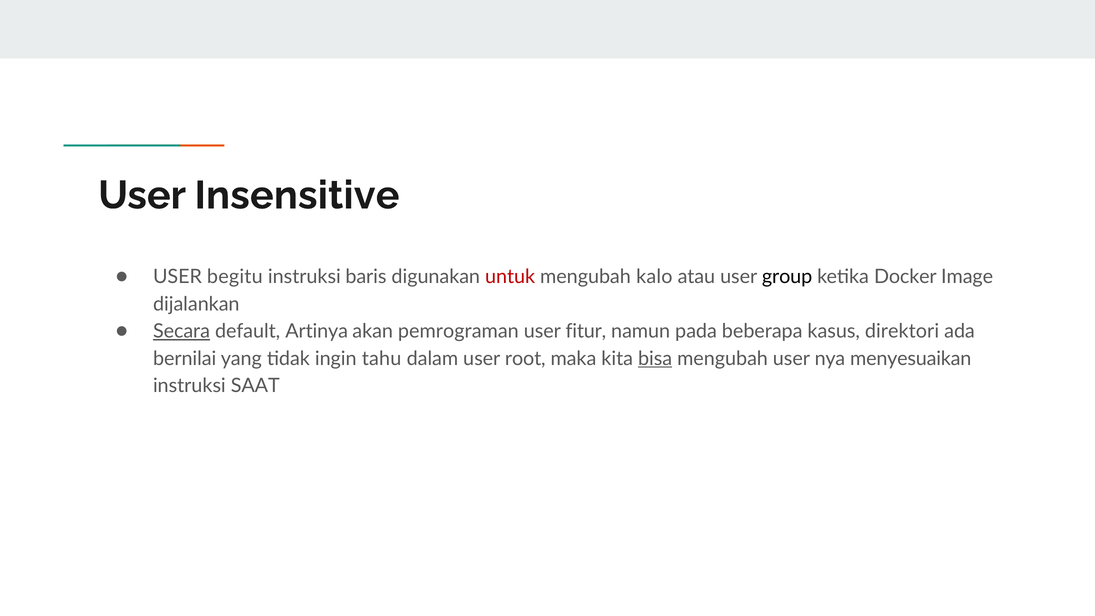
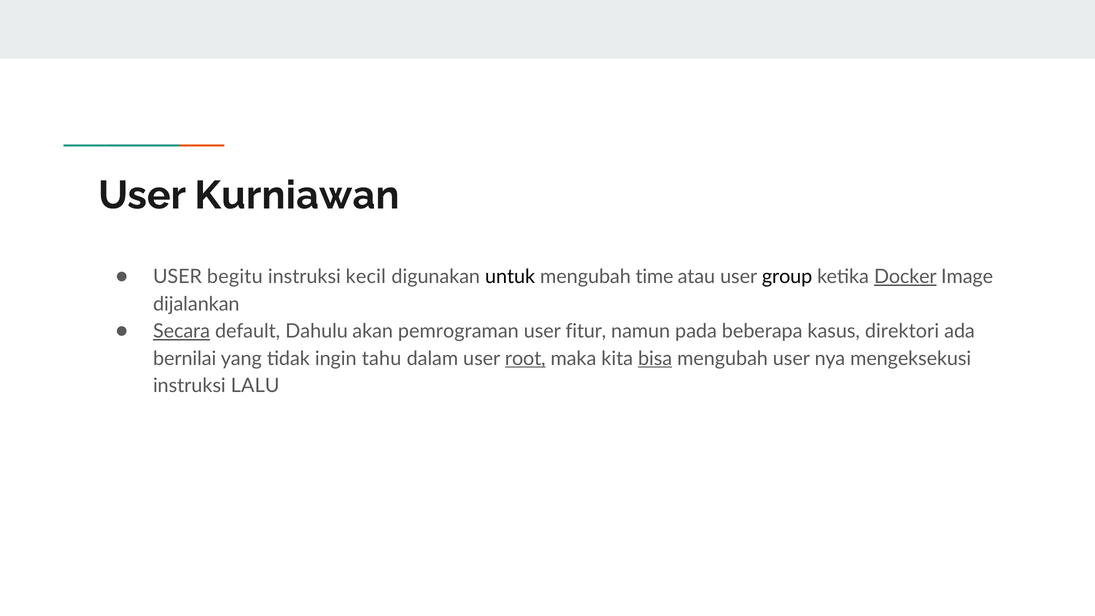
Insensitive: Insensitive -> Kurniawan (297, 195)
baris: baris -> kecil (366, 277)
untuk colour: red -> black (510, 277)
kalo: kalo -> time (655, 277)
Docker underline: none -> present (905, 277)
Artinya: Artinya -> Dahulu (317, 331)
root underline: none -> present (525, 359)
menyesuaikan: menyesuaikan -> mengeksekusi (911, 359)
SAAT: SAAT -> LALU (255, 386)
